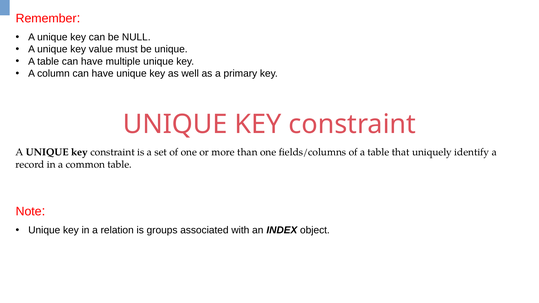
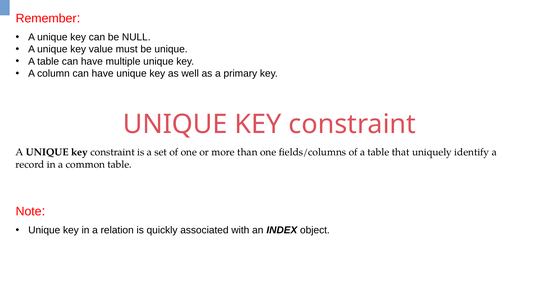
groups: groups -> quickly (162, 230)
